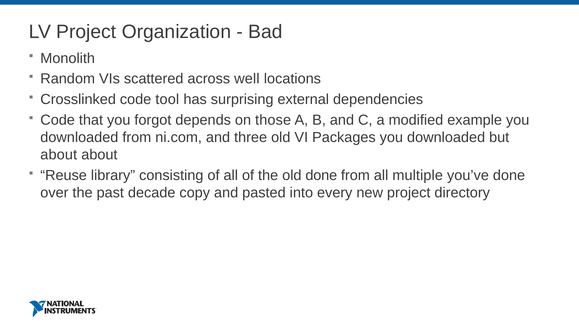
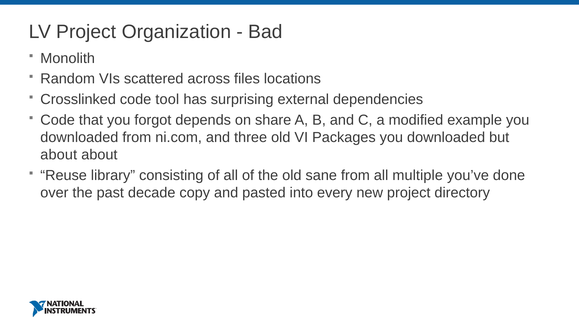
well: well -> files (247, 79)
those: those -> share (273, 120)
old done: done -> sane (321, 175)
